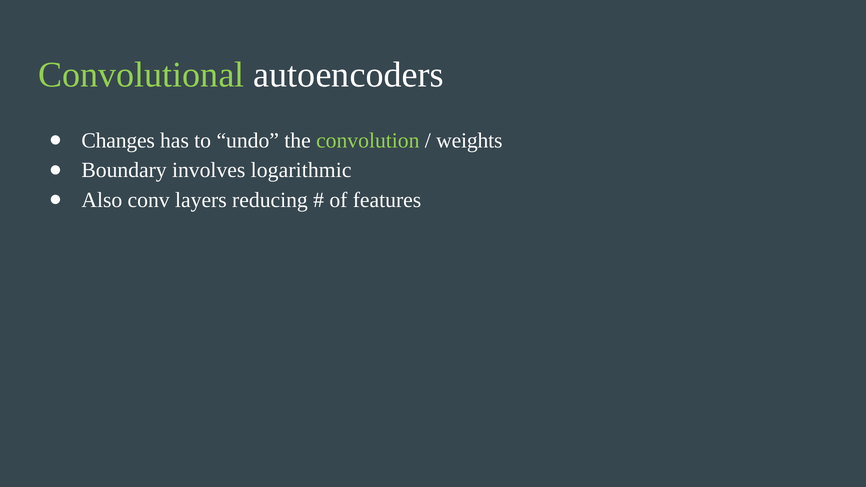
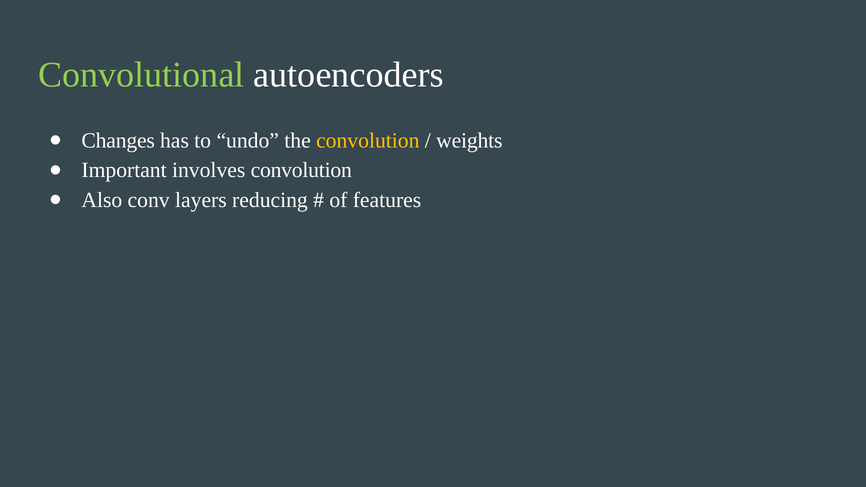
convolution colour: light green -> yellow (368, 140)
Boundary: Boundary -> Important (124, 170)
involves logarithmic: logarithmic -> convolution (301, 170)
